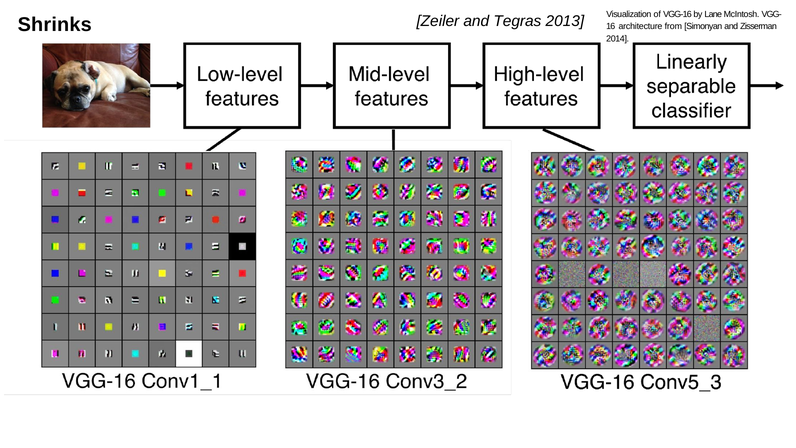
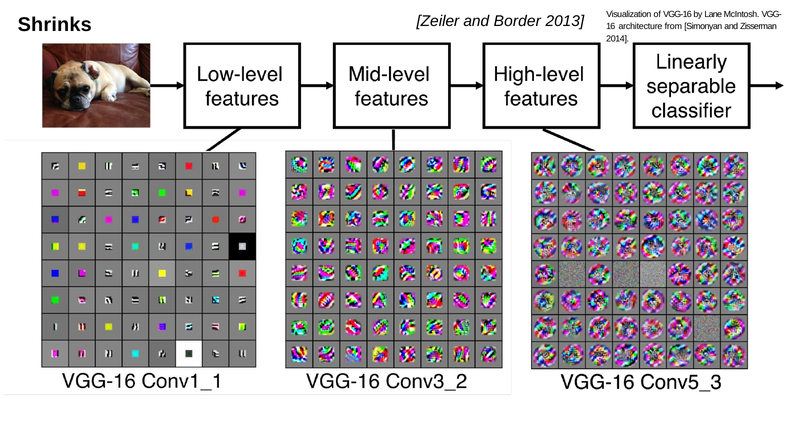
Tegras: Tegras -> Border (517, 21)
